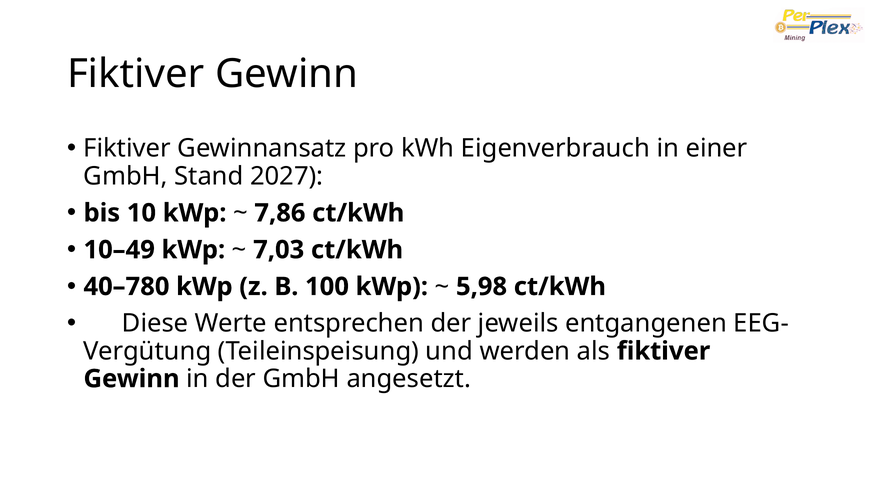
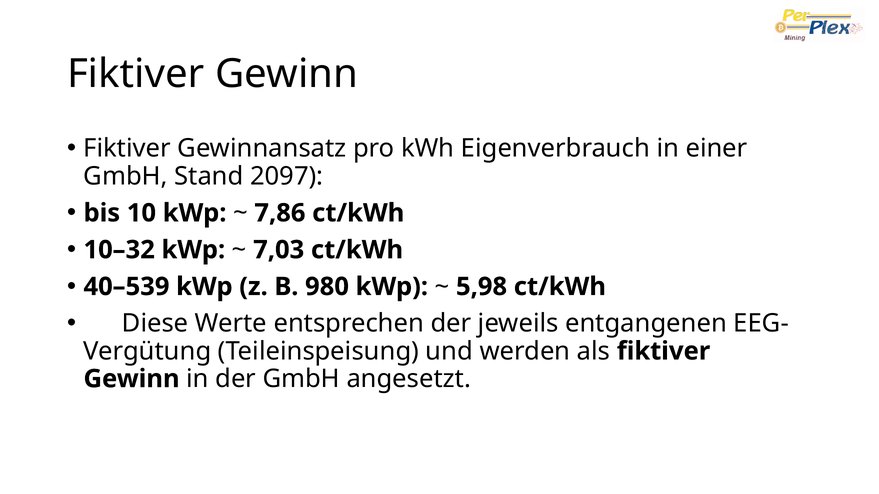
2027: 2027 -> 2097 (287, 176)
10–49: 10–49 -> 10–32 (119, 250)
40–780: 40–780 -> 40–539 (126, 287)
100: 100 -> 980 (327, 287)
